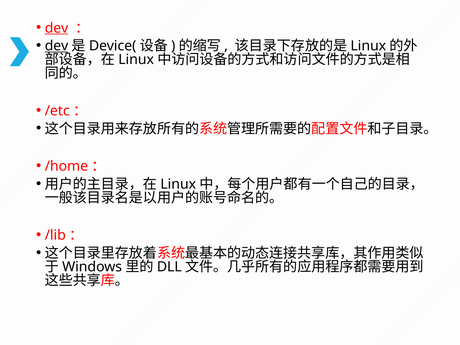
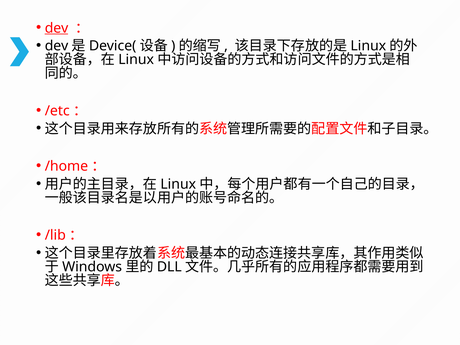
dev underline: present -> none (57, 46)
